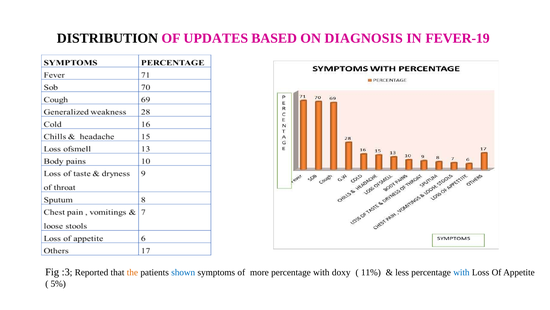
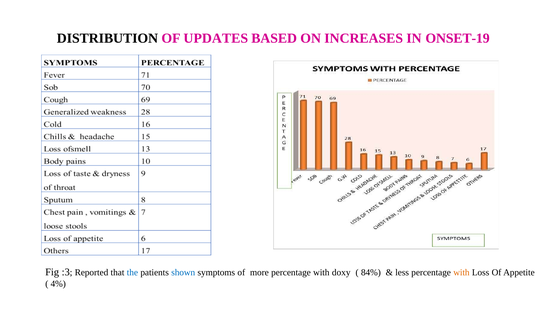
DIAGNOSIS: DIAGNOSIS -> INCREASES (364, 38)
FEVER-19: FEVER-19 -> ONSET-19 (458, 38)
the colour: orange -> blue (132, 272)
11%: 11% -> 84% (371, 272)
with colour: blue -> orange (461, 272)
5%: 5% -> 4% (58, 283)
